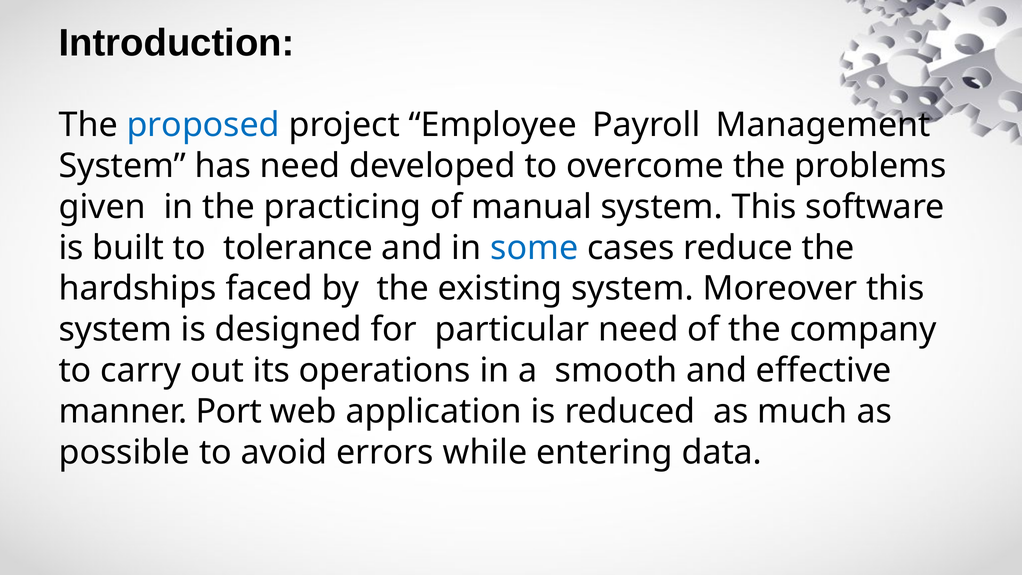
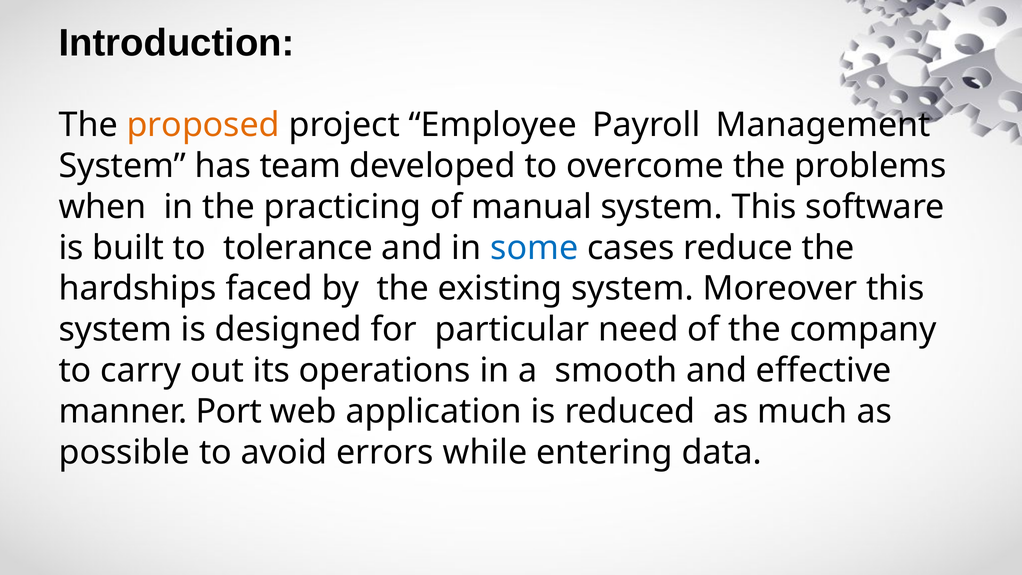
proposed colour: blue -> orange (203, 125)
has need: need -> team (300, 166)
given: given -> when (102, 207)
